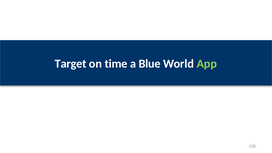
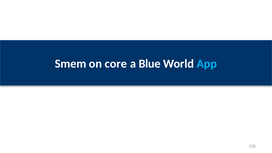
Target: Target -> Smem (71, 64)
time: time -> core (116, 64)
App colour: light green -> light blue (207, 64)
